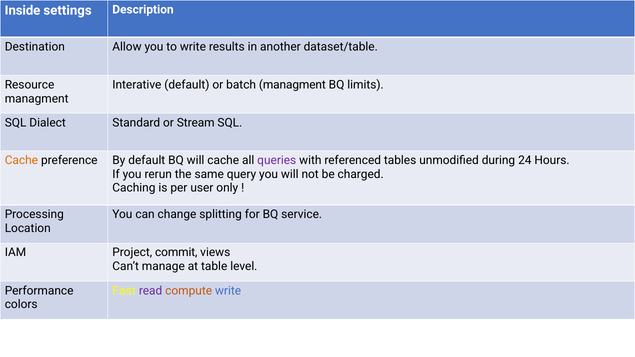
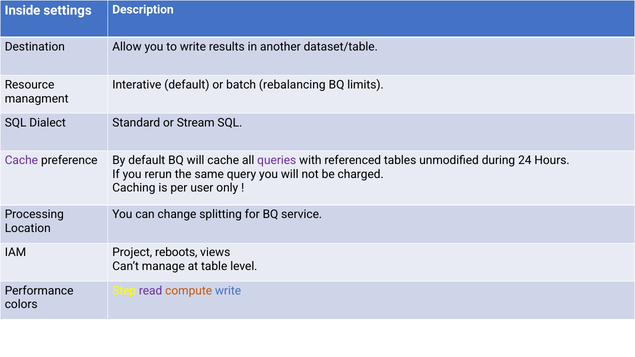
batch managment: managment -> rebalancing (292, 85)
Cache colour: orange -> purple (21, 160)
commit: commit -> reboots (176, 253)
Fast: Fast -> Step (124, 291)
